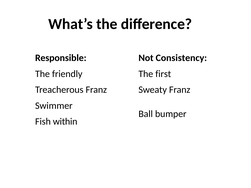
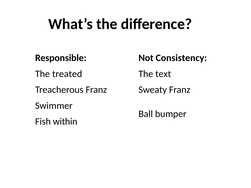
friendly: friendly -> treated (67, 74)
first: first -> text (163, 74)
